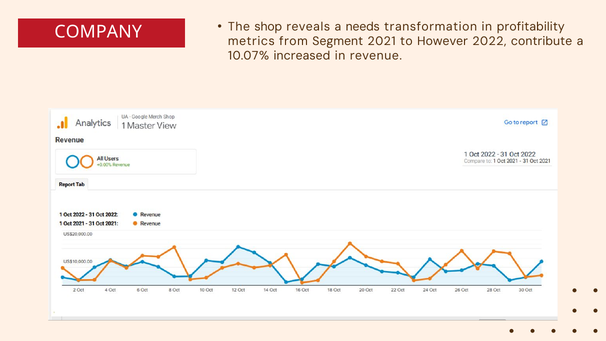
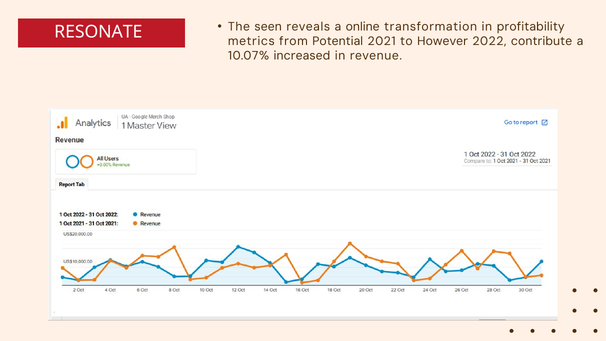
shop: shop -> seen (268, 27)
needs: needs -> online (363, 27)
COMPANY: COMPANY -> RESONATE (98, 32)
Segment: Segment -> Potential (338, 41)
